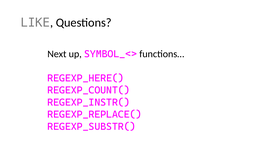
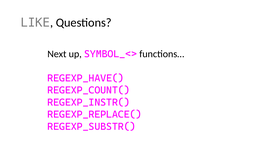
REGEXP_HERE(: REGEXP_HERE( -> REGEXP_HAVE( (86, 78)
